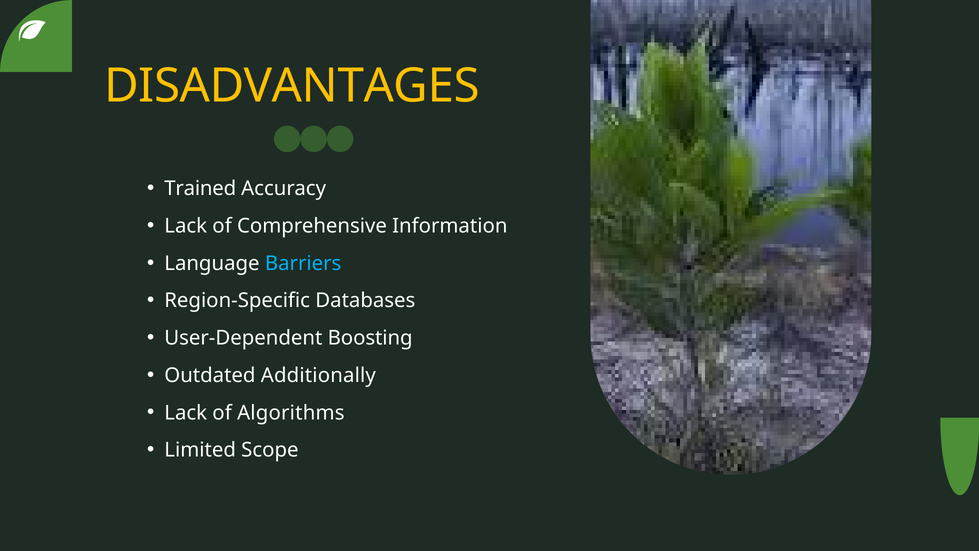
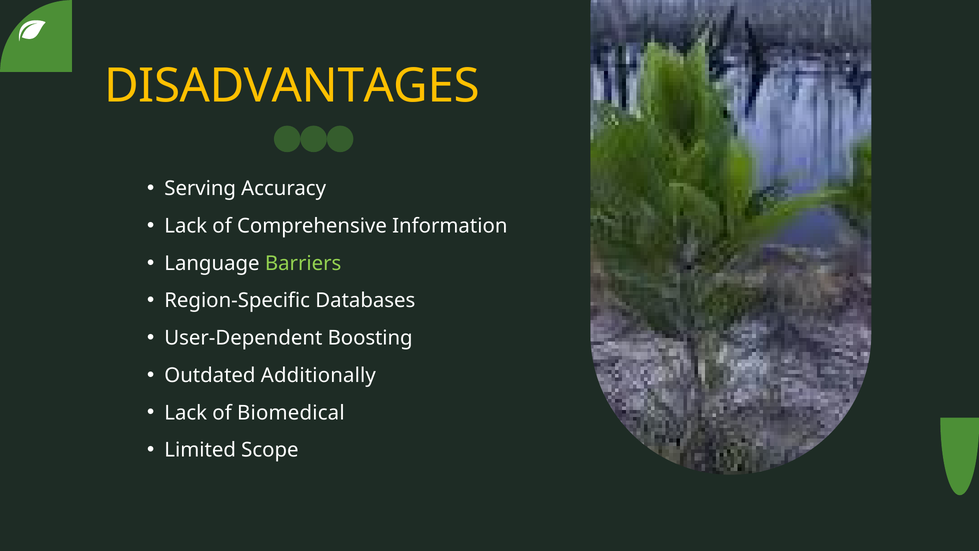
Trained: Trained -> Serving (200, 189)
Barriers colour: light blue -> light green (303, 263)
Algorithms: Algorithms -> Biomedical (291, 413)
